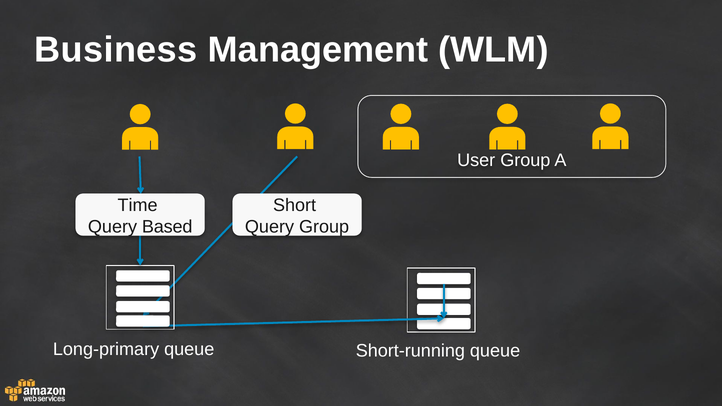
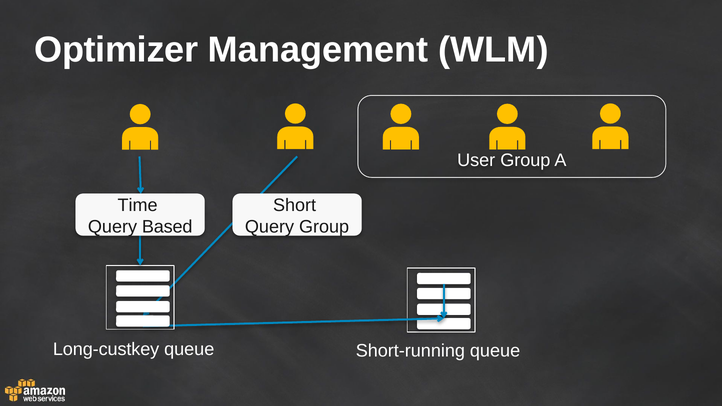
Business: Business -> Optimizer (116, 50)
Long-primary: Long-primary -> Long-custkey (106, 350)
